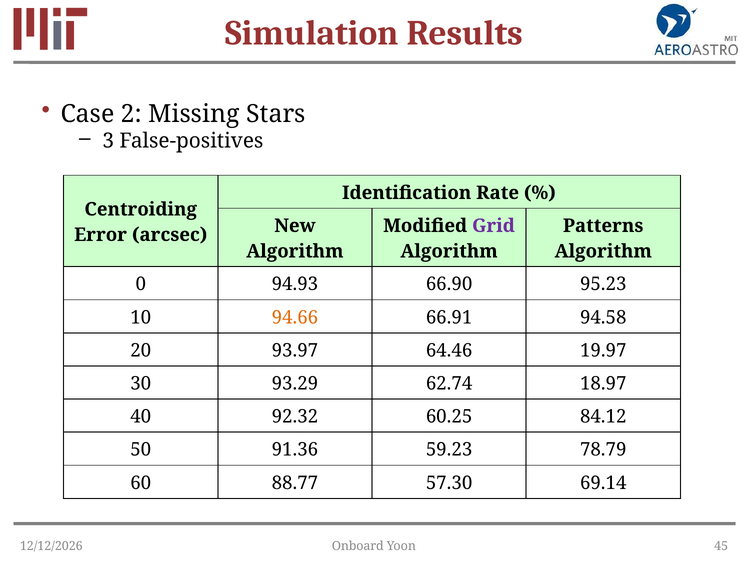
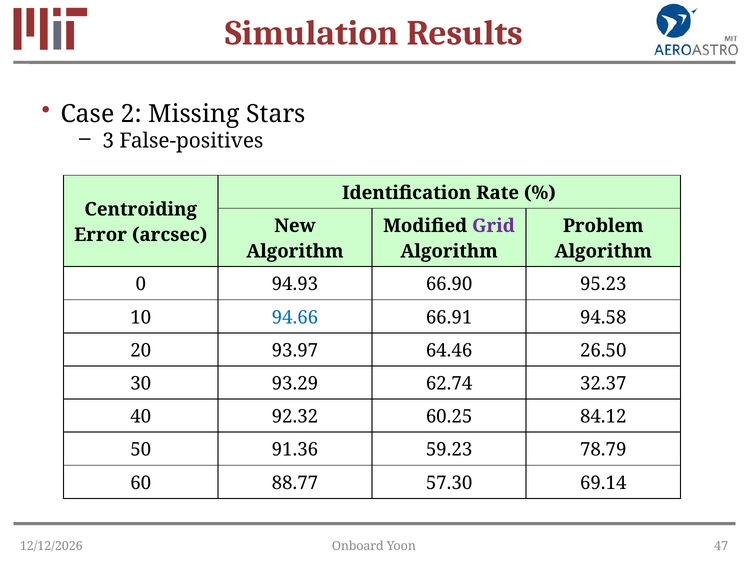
Patterns: Patterns -> Problem (603, 226)
94.66 colour: orange -> blue (295, 317)
19.97: 19.97 -> 26.50 (603, 350)
18.97: 18.97 -> 32.37 (603, 384)
45: 45 -> 47 (721, 546)
